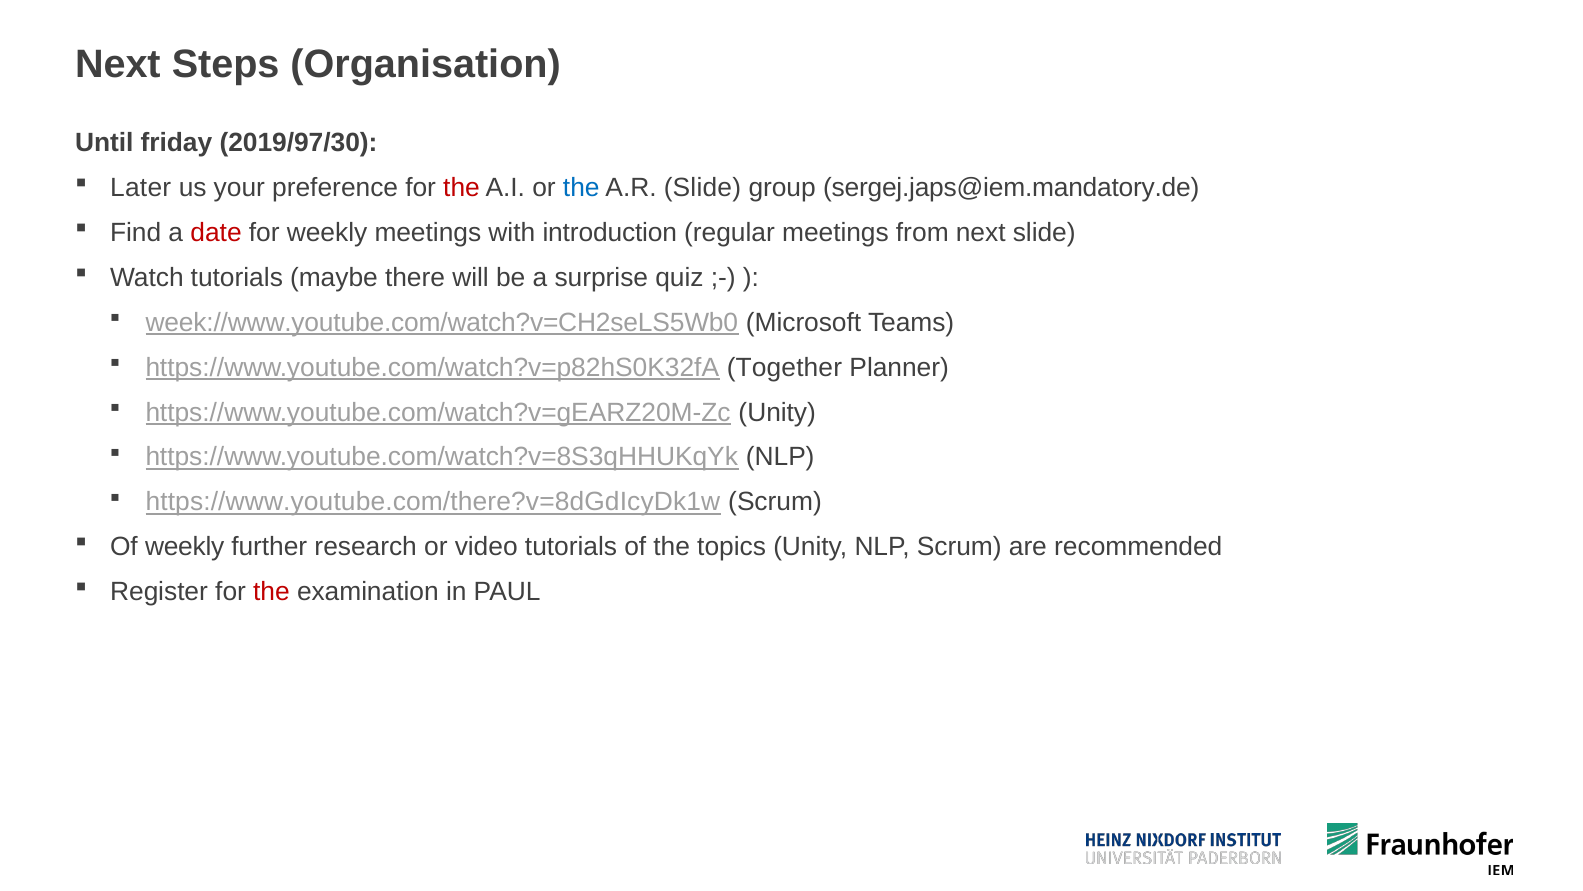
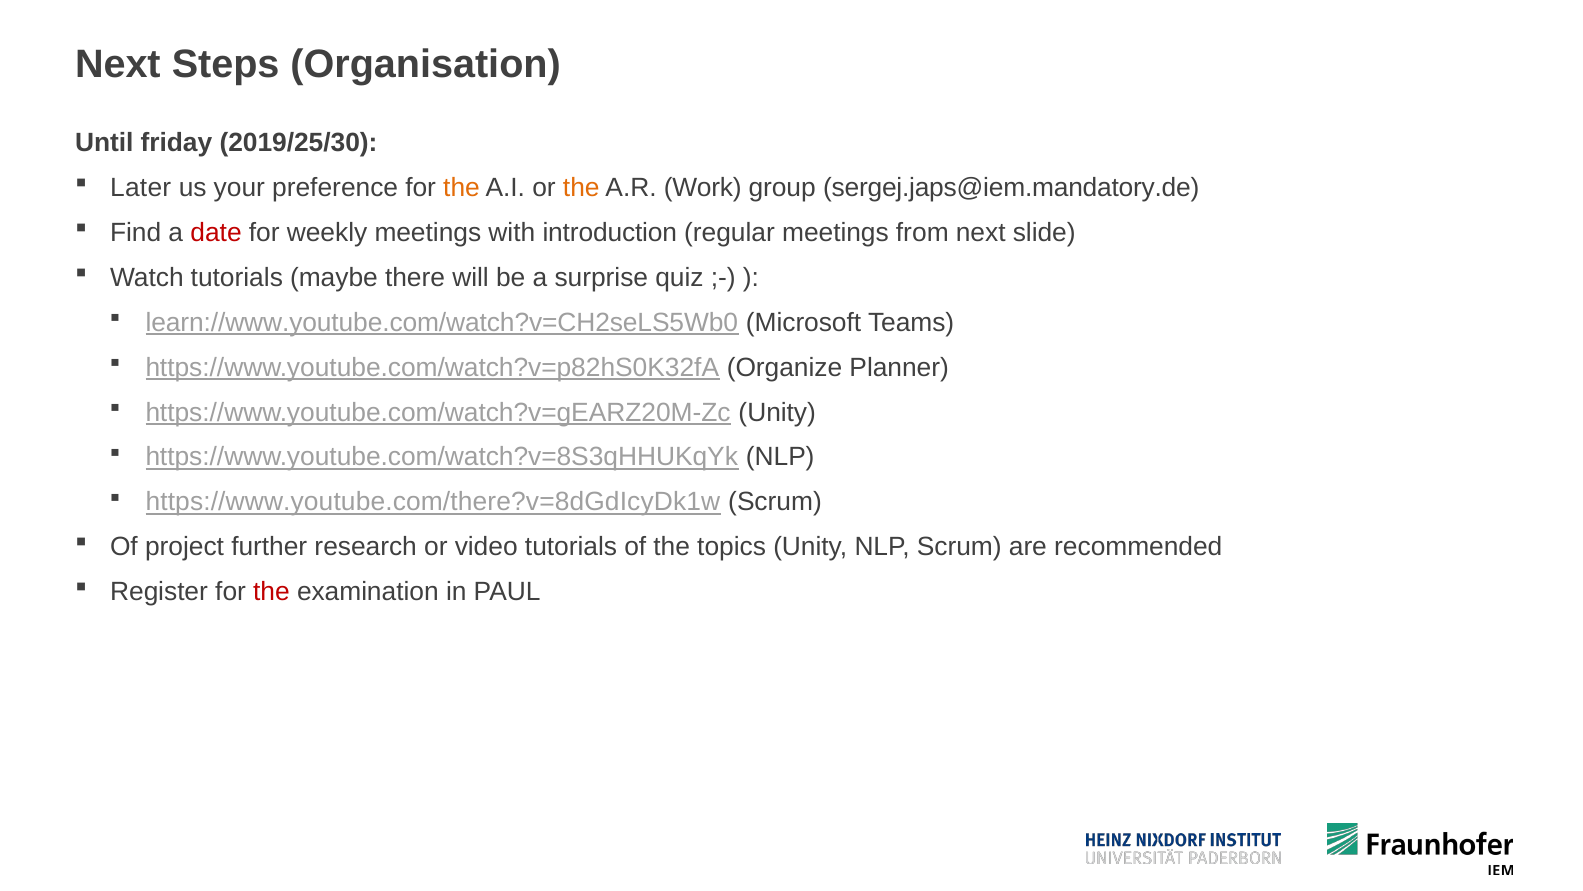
2019/97/30: 2019/97/30 -> 2019/25/30 (298, 143)
the colour: red -> orange (462, 188)
the colour: blue -> orange (581, 188)
A.R Slide: Slide -> Work (703, 188)
week://www.youtube.com/watch?v=CH2seLS5Wb0: week://www.youtube.com/watch?v=CH2seLS5Wb0 -> learn://www.youtube.com/watch?v=CH2seLS5Wb0 (442, 322)
Together: Together -> Organize (785, 367)
Of weekly: weekly -> project (185, 547)
